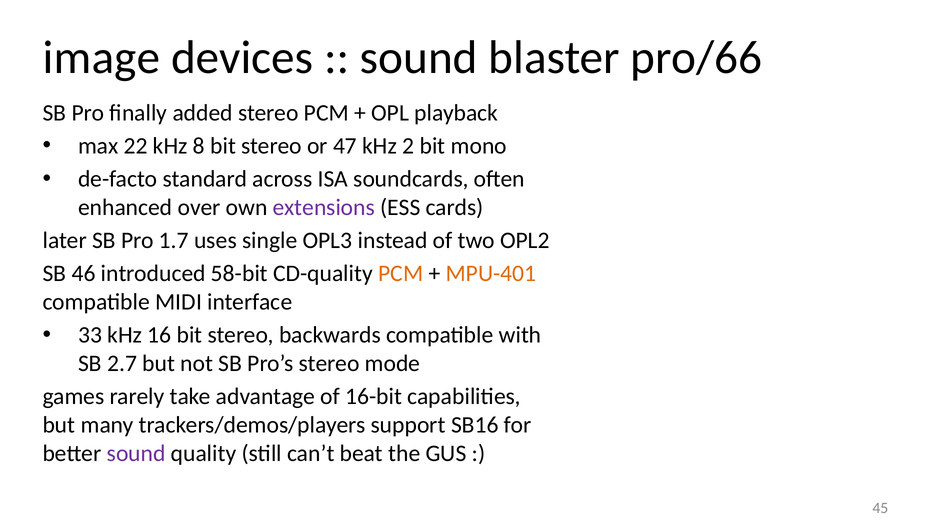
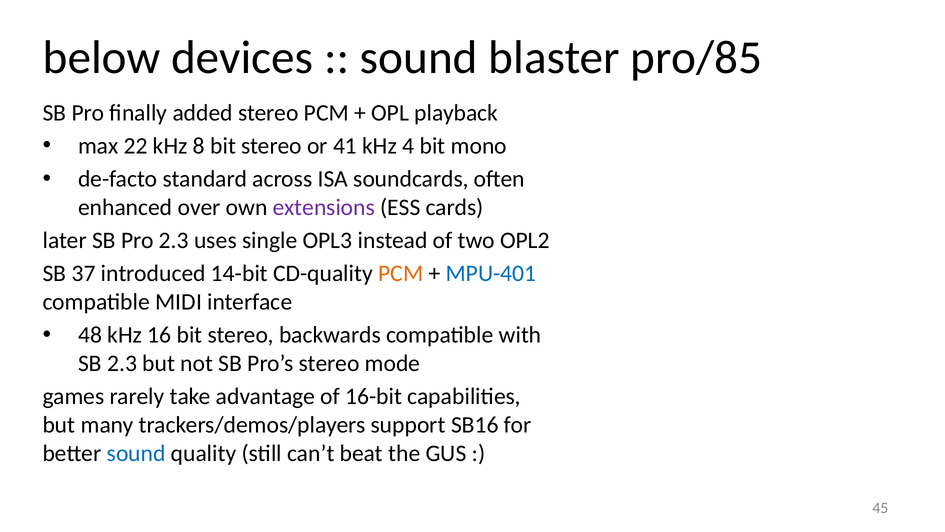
image: image -> below (102, 58)
pro/66: pro/66 -> pro/85 (696, 58)
47: 47 -> 41 (345, 146)
2: 2 -> 4 (408, 146)
Pro 1.7: 1.7 -> 2.3 (174, 240)
46: 46 -> 37 (84, 273)
58-bit: 58-bit -> 14-bit (239, 273)
MPU-401 colour: orange -> blue (491, 273)
33: 33 -> 48 (90, 335)
SB 2.7: 2.7 -> 2.3 (122, 363)
sound colour: purple -> blue (136, 453)
